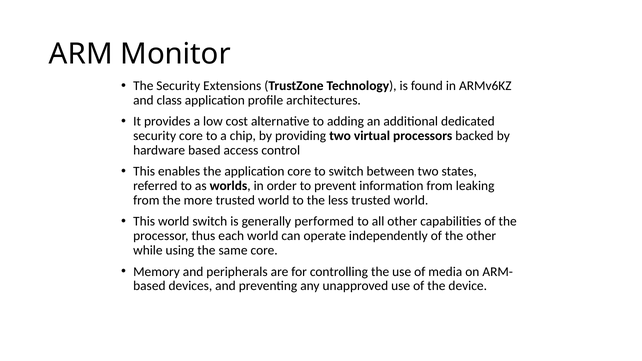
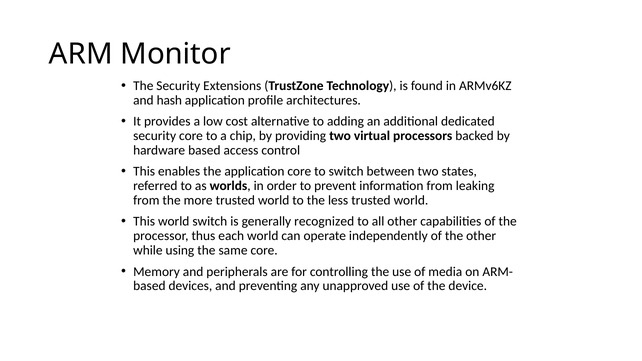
class: class -> hash (169, 100)
performed: performed -> recognized (324, 222)
